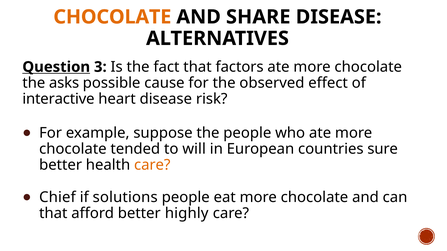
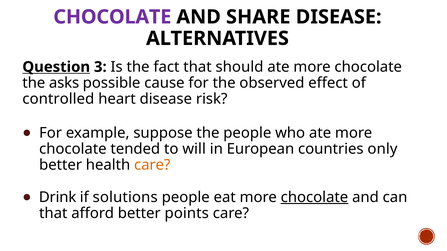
CHOCOLATE colour: orange -> purple (112, 17)
factors: factors -> should (239, 67)
interactive: interactive -> controlled (58, 99)
sure: sure -> only (382, 149)
Chief: Chief -> Drink (58, 198)
chocolate underline: none -> present (314, 198)
highly: highly -> points (187, 214)
